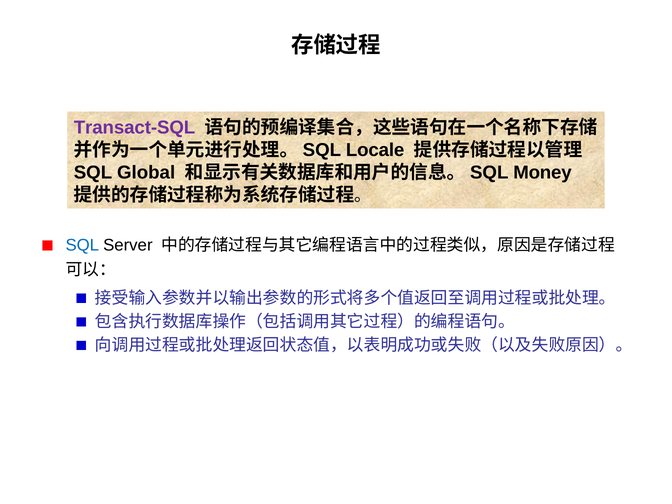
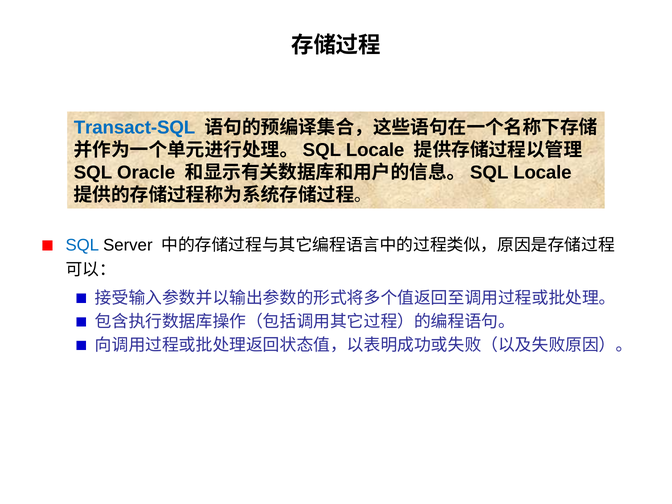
Transact-SQL colour: purple -> blue (135, 128)
Global: Global -> Oracle (146, 173)
Money: Money -> Locale (542, 173)
